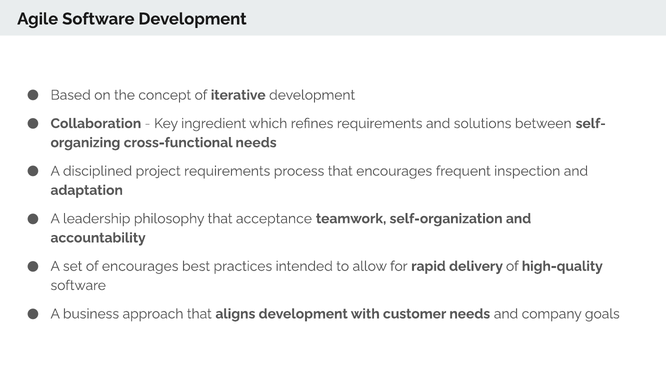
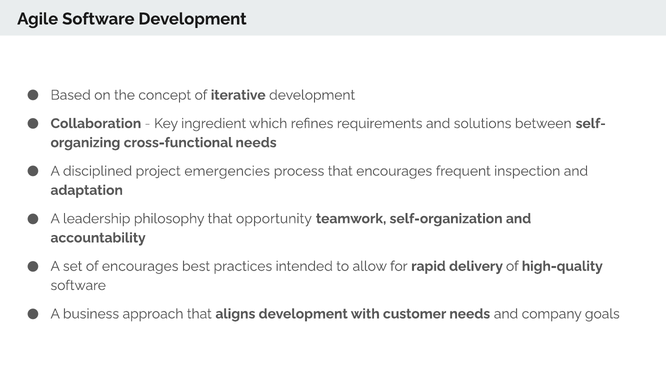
project requirements: requirements -> emergencies (227, 171)
acceptance: acceptance -> opportunity (274, 218)
